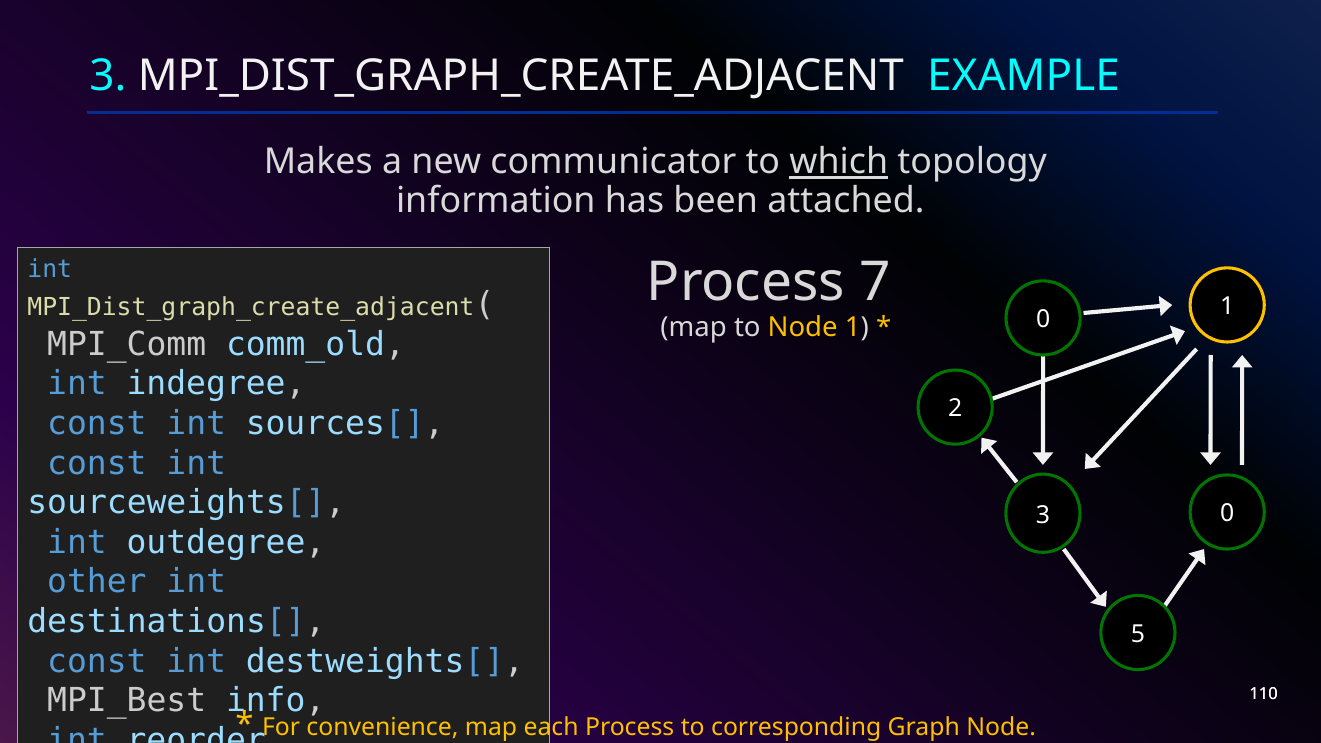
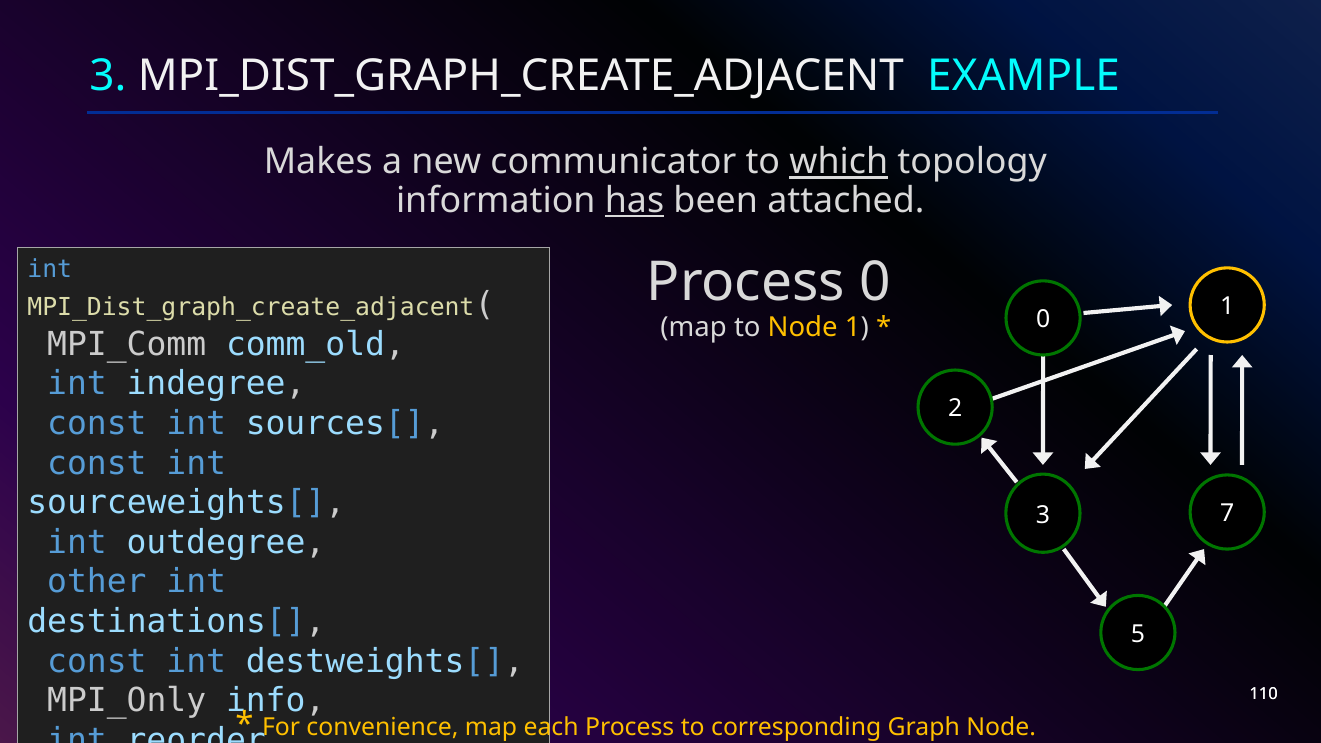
has underline: none -> present (635, 201)
Process 7: 7 -> 0 (875, 283)
3 0: 0 -> 7 (1227, 514)
MPI_Best: MPI_Best -> MPI_Only (127, 701)
